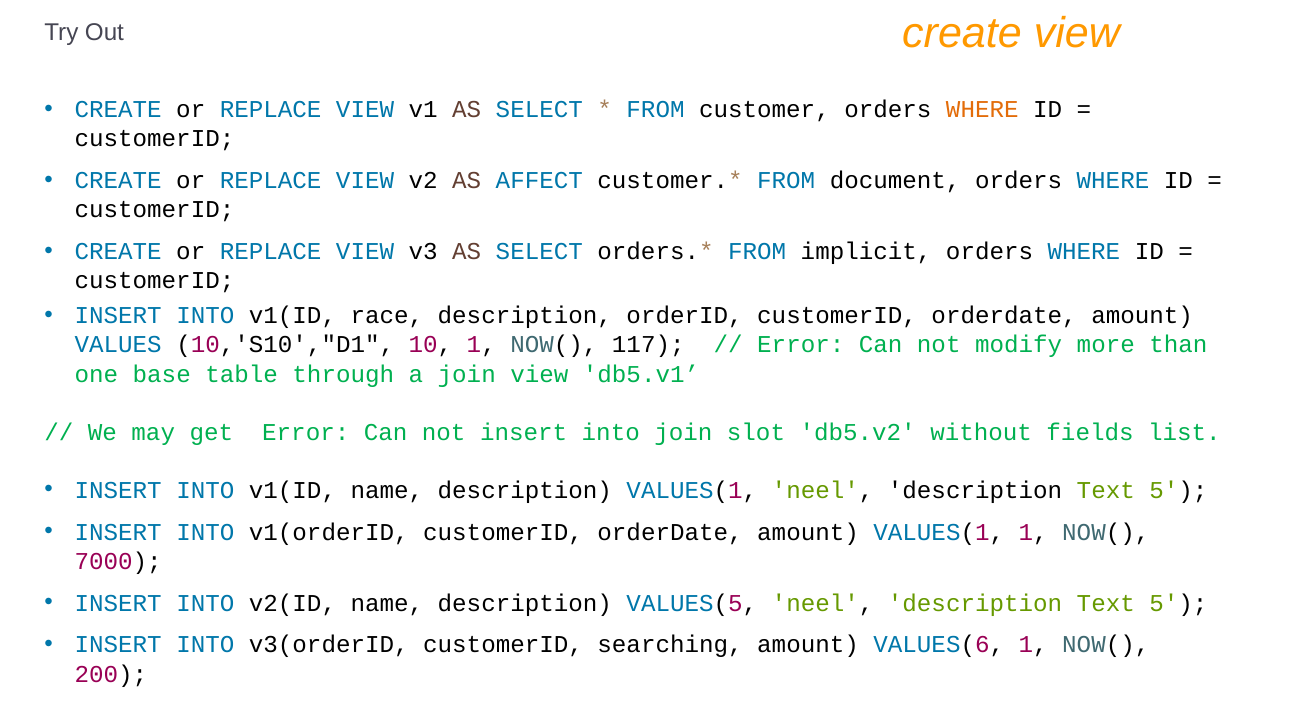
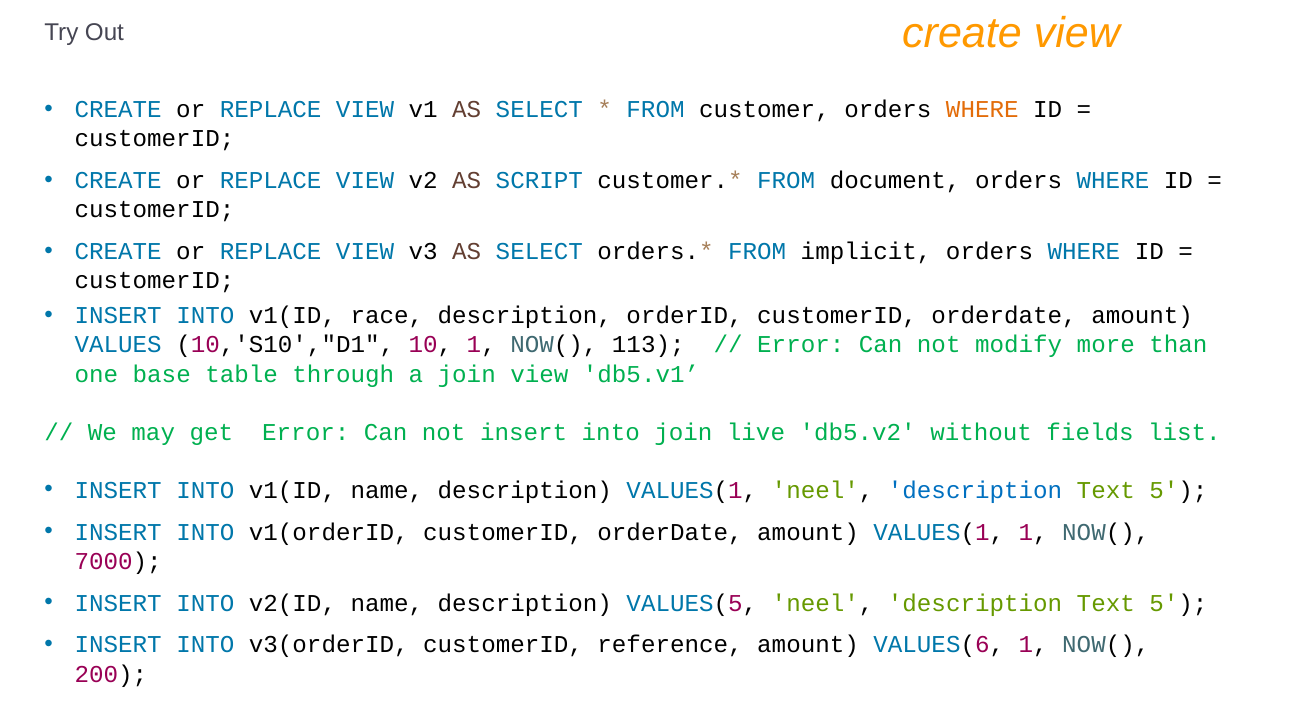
AFFECT: AFFECT -> SCRIPT (539, 181)
117: 117 -> 113 (648, 345)
slot: slot -> live (756, 432)
description colour: black -> blue (975, 490)
searching: searching -> reference (670, 645)
